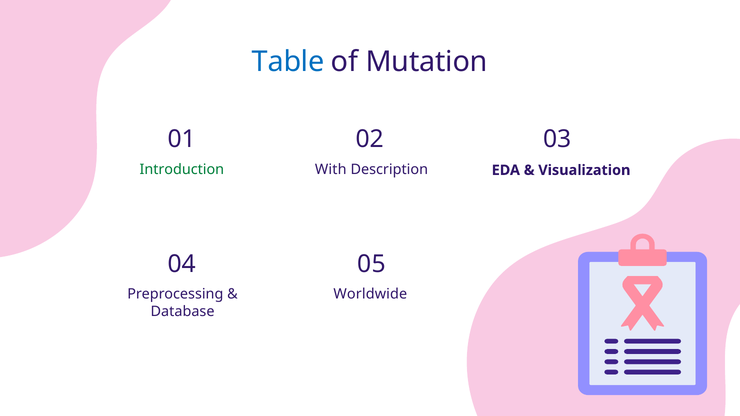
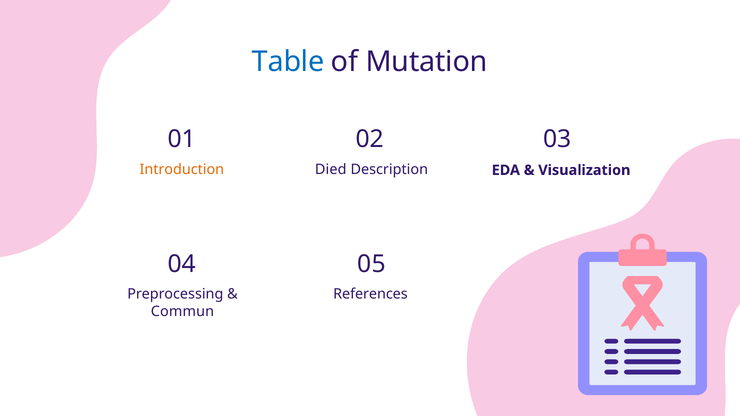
Introduction colour: green -> orange (182, 169)
With: With -> Died (331, 169)
Worldwide: Worldwide -> References (370, 294)
Database: Database -> Commun (182, 312)
